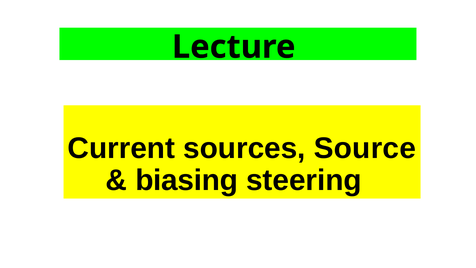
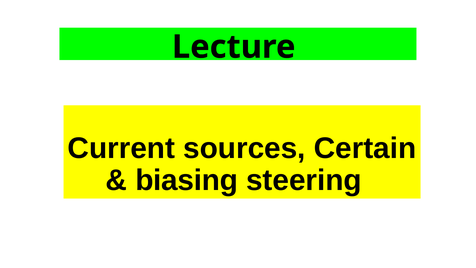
Source: Source -> Certain (365, 148)
